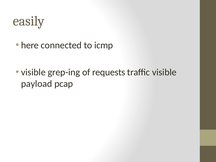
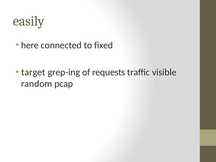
icmp: icmp -> fixed (104, 45)
visible: visible -> target (33, 72)
payload: payload -> random (37, 84)
